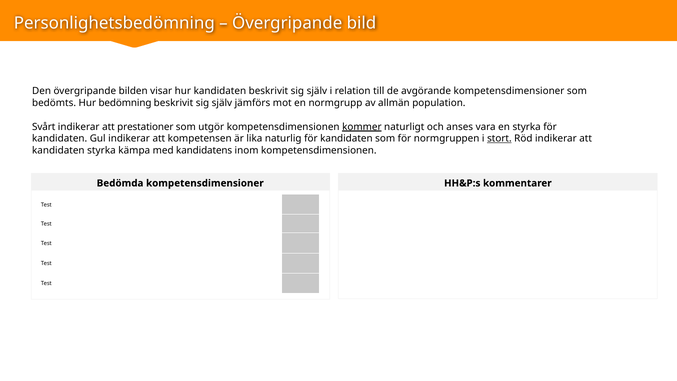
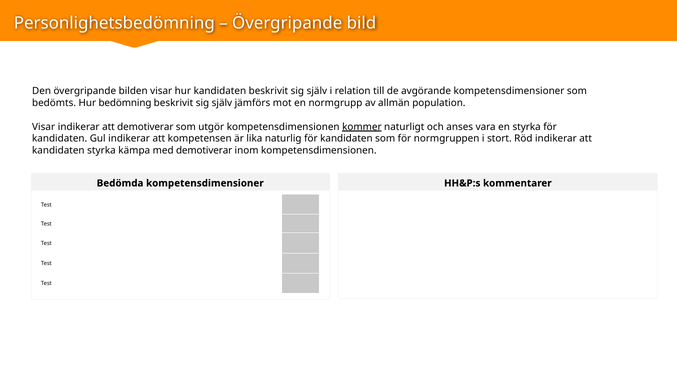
Svårt: Svårt -> Visar (44, 127)
att prestationer: prestationer -> demotiverar (145, 127)
stort underline: present -> none (499, 139)
med kandidatens: kandidatens -> demotiverar (204, 150)
